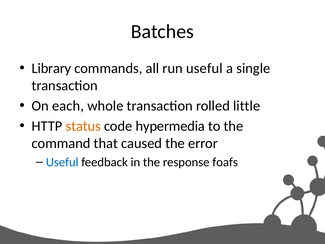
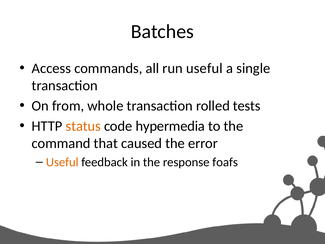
Library: Library -> Access (51, 68)
each: each -> from (68, 106)
little: little -> tests (247, 106)
Useful colour: blue -> orange (62, 162)
